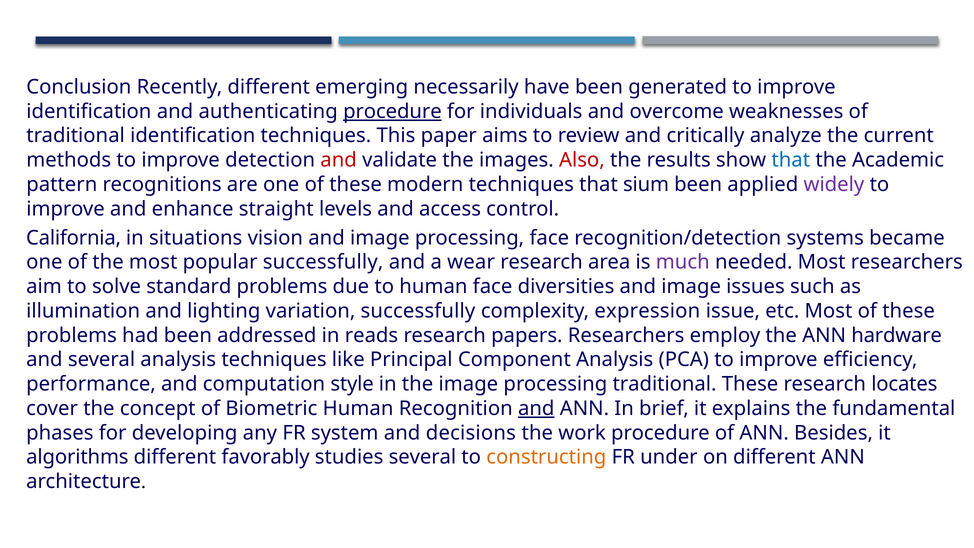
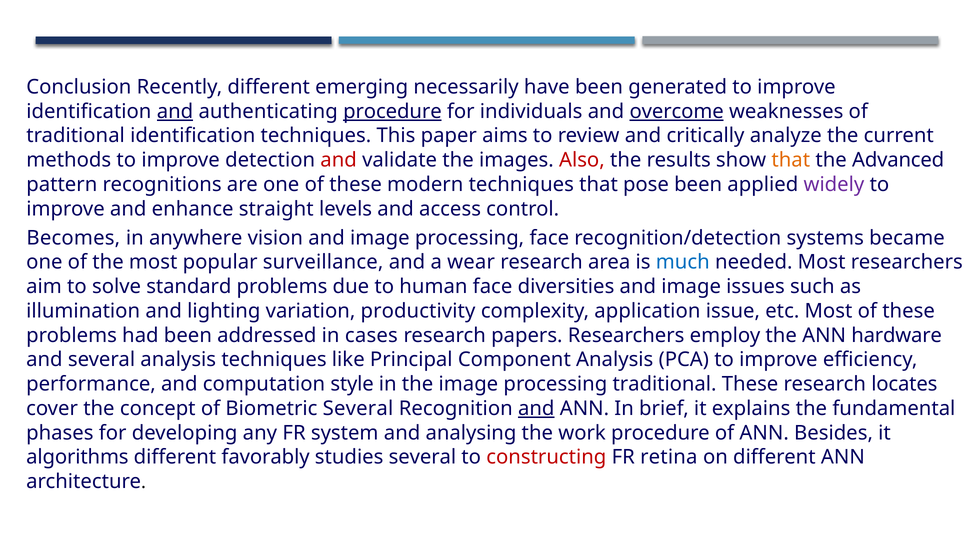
and underline: none -> present (175, 111)
overcome underline: none -> present (677, 111)
that colour: blue -> orange (791, 160)
Academic: Academic -> Advanced (898, 160)
sium: sium -> pose (646, 184)
California: California -> Becomes (73, 238)
situations: situations -> anywhere (196, 238)
popular successfully: successfully -> surveillance (323, 262)
much colour: purple -> blue (683, 262)
variation successfully: successfully -> productivity (418, 311)
expression: expression -> application (647, 311)
reads: reads -> cases (371, 335)
Biometric Human: Human -> Several (358, 408)
decisions: decisions -> analysing (471, 433)
constructing colour: orange -> red (546, 457)
under: under -> retina (669, 457)
